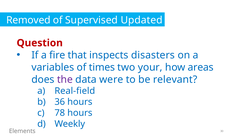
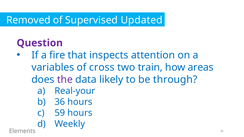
Question colour: red -> purple (40, 43)
disasters: disasters -> attention (153, 55)
times: times -> cross (102, 67)
your: your -> train (150, 67)
were: were -> likely (111, 80)
relevant: relevant -> through (175, 80)
Real-field: Real-field -> Real-your (75, 91)
78: 78 -> 59 (60, 113)
